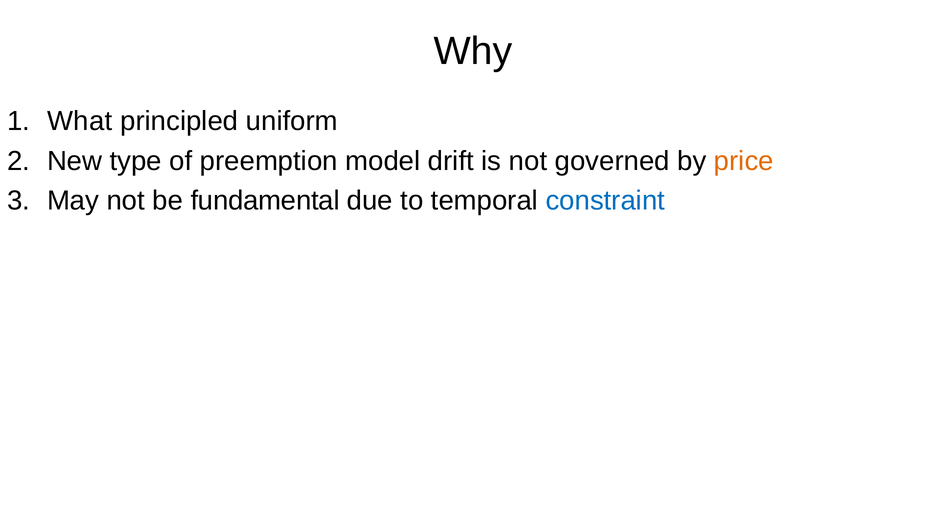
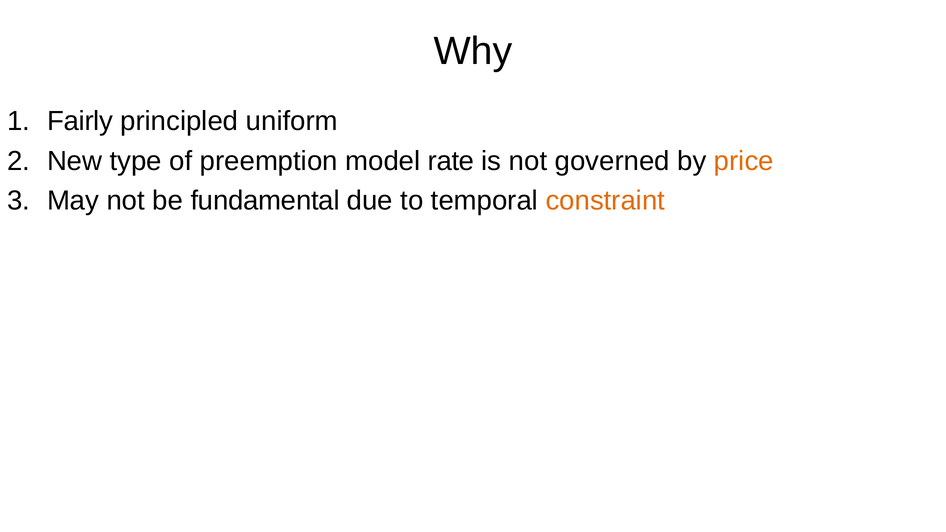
What: What -> Fairly (80, 121)
drift: drift -> rate (451, 161)
constraint colour: blue -> orange (605, 201)
